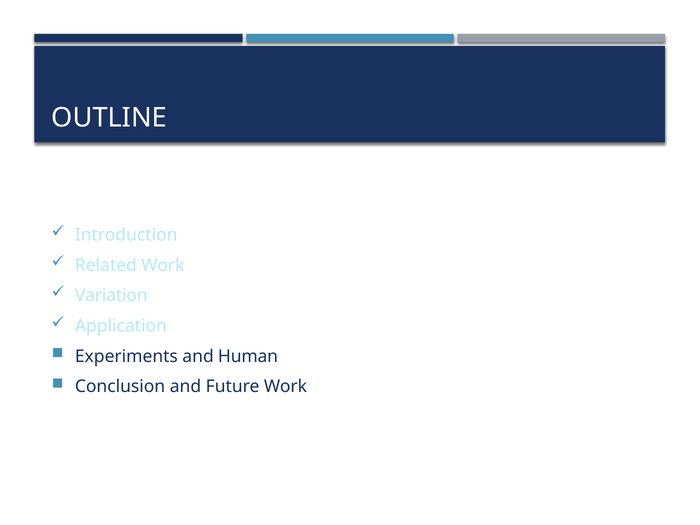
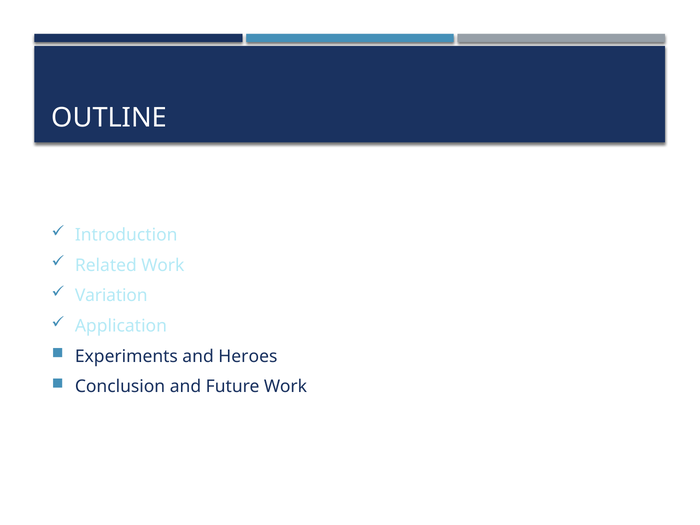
Human: Human -> Heroes (248, 356)
